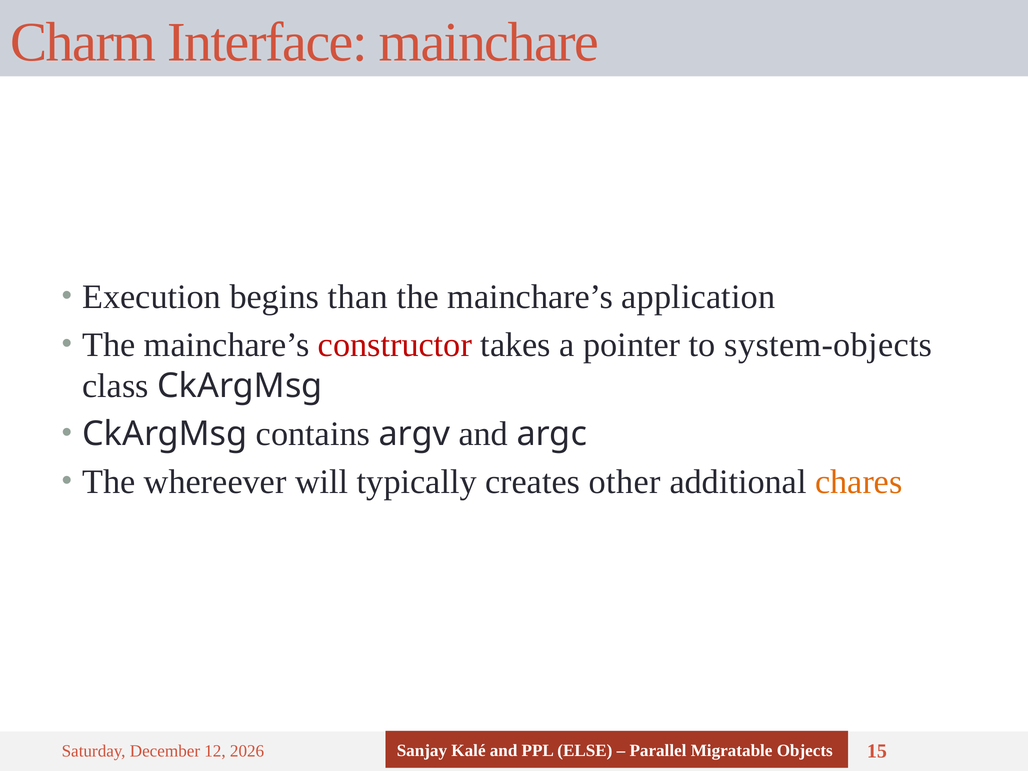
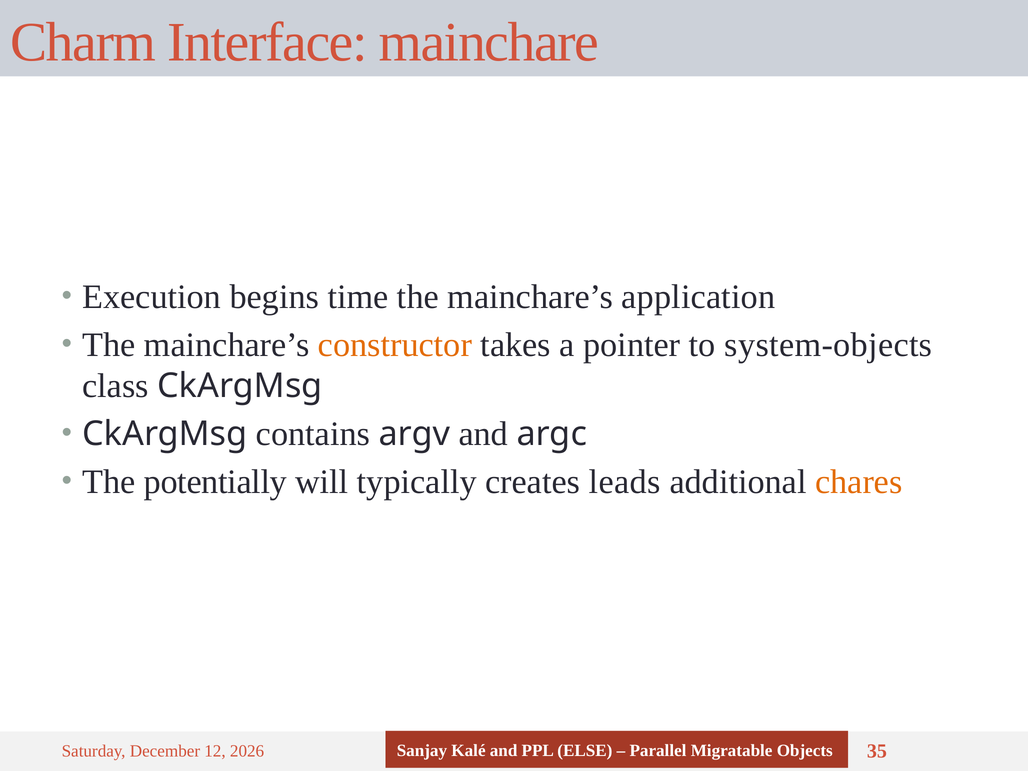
than: than -> time (358, 297)
constructor colour: red -> orange (395, 345)
whereever: whereever -> potentially (215, 482)
other: other -> leads (625, 482)
15: 15 -> 35 (877, 751)
